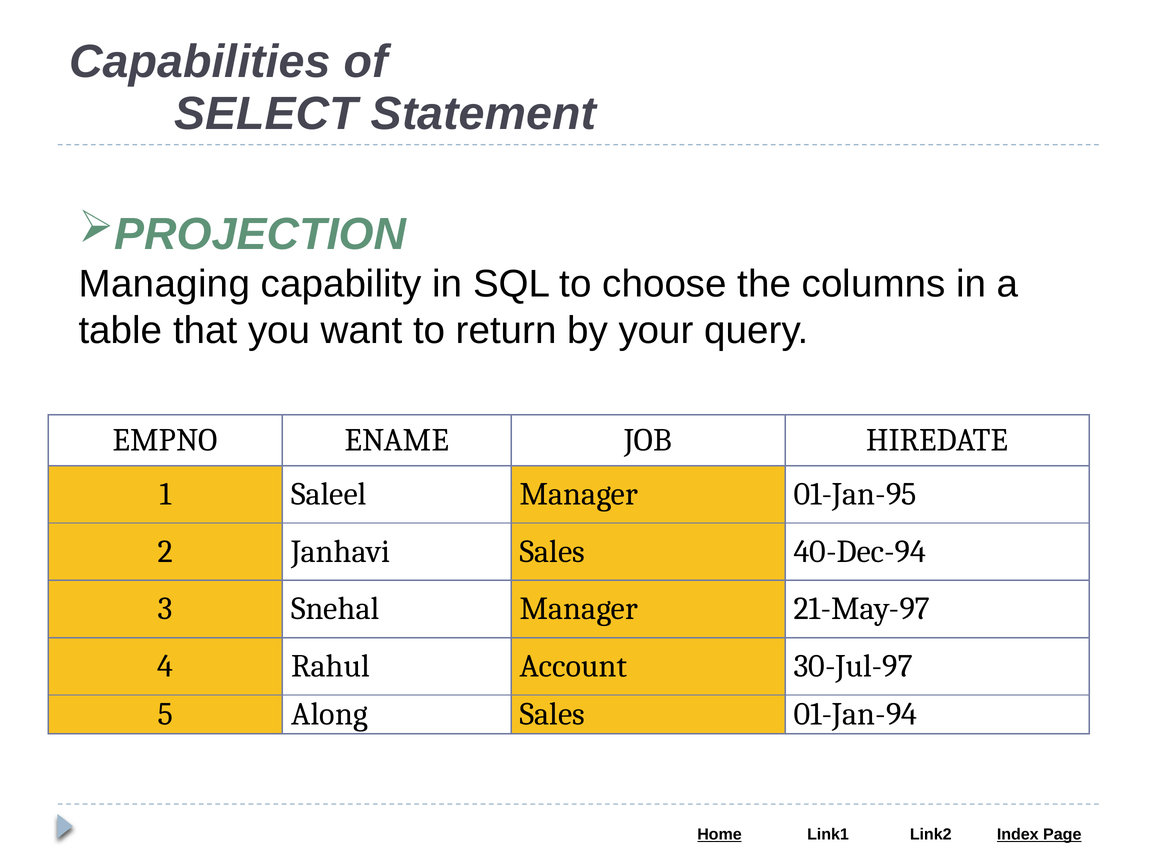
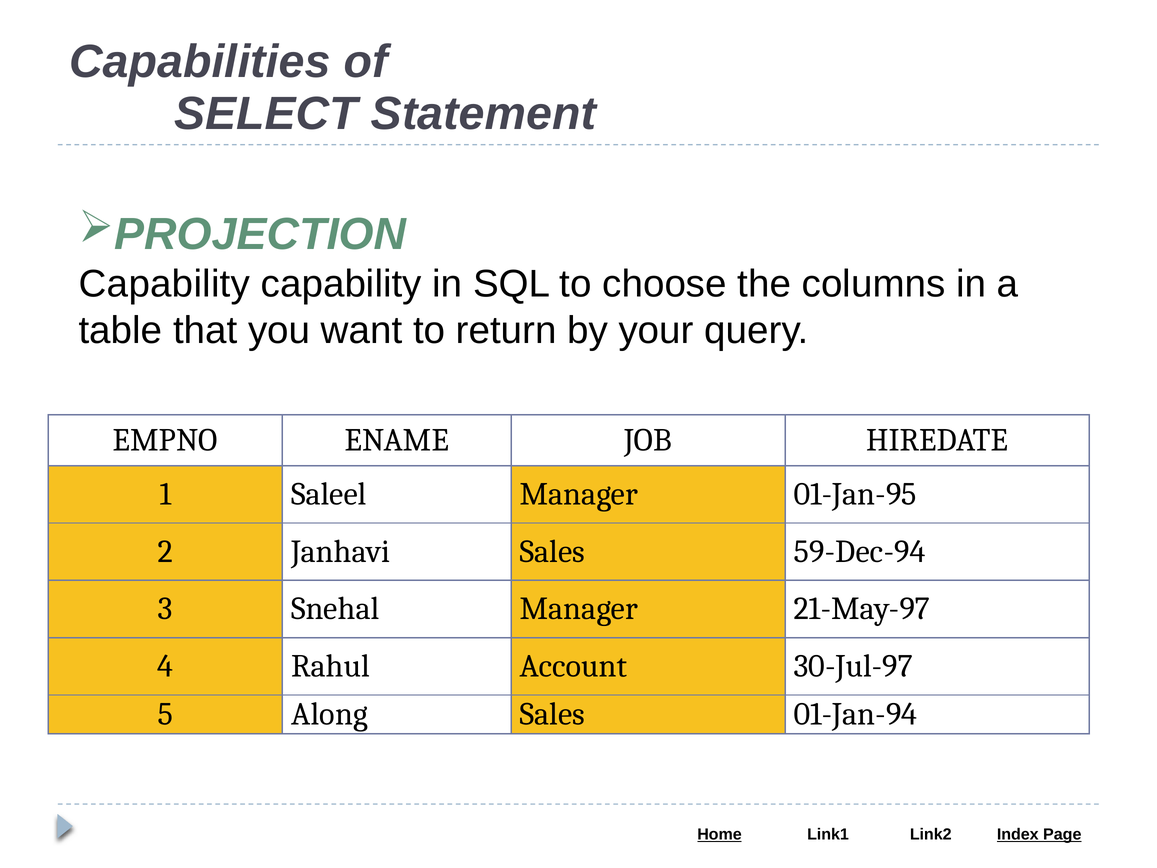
Managing: Managing -> Capability (164, 284)
40-Dec-94: 40-Dec-94 -> 59-Dec-94 (860, 551)
